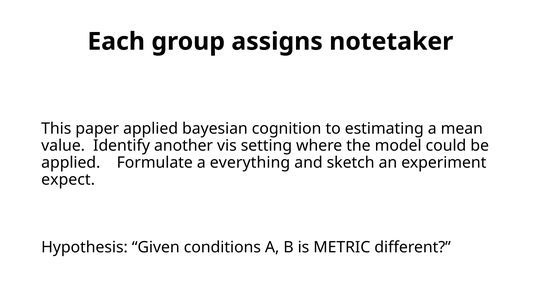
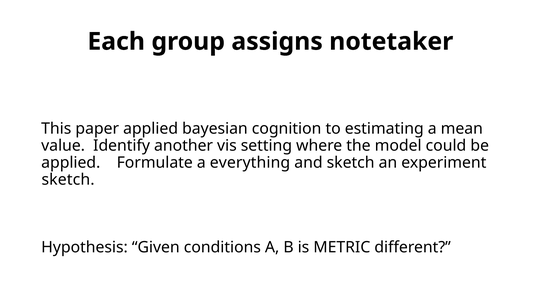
expect: expect -> sketch (68, 180)
